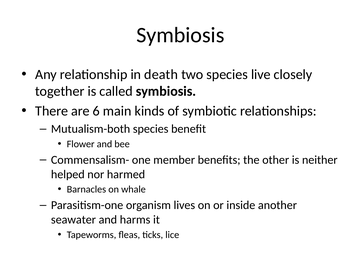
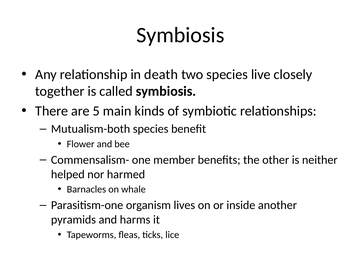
6: 6 -> 5 (96, 111)
seawater: seawater -> pyramids (73, 219)
